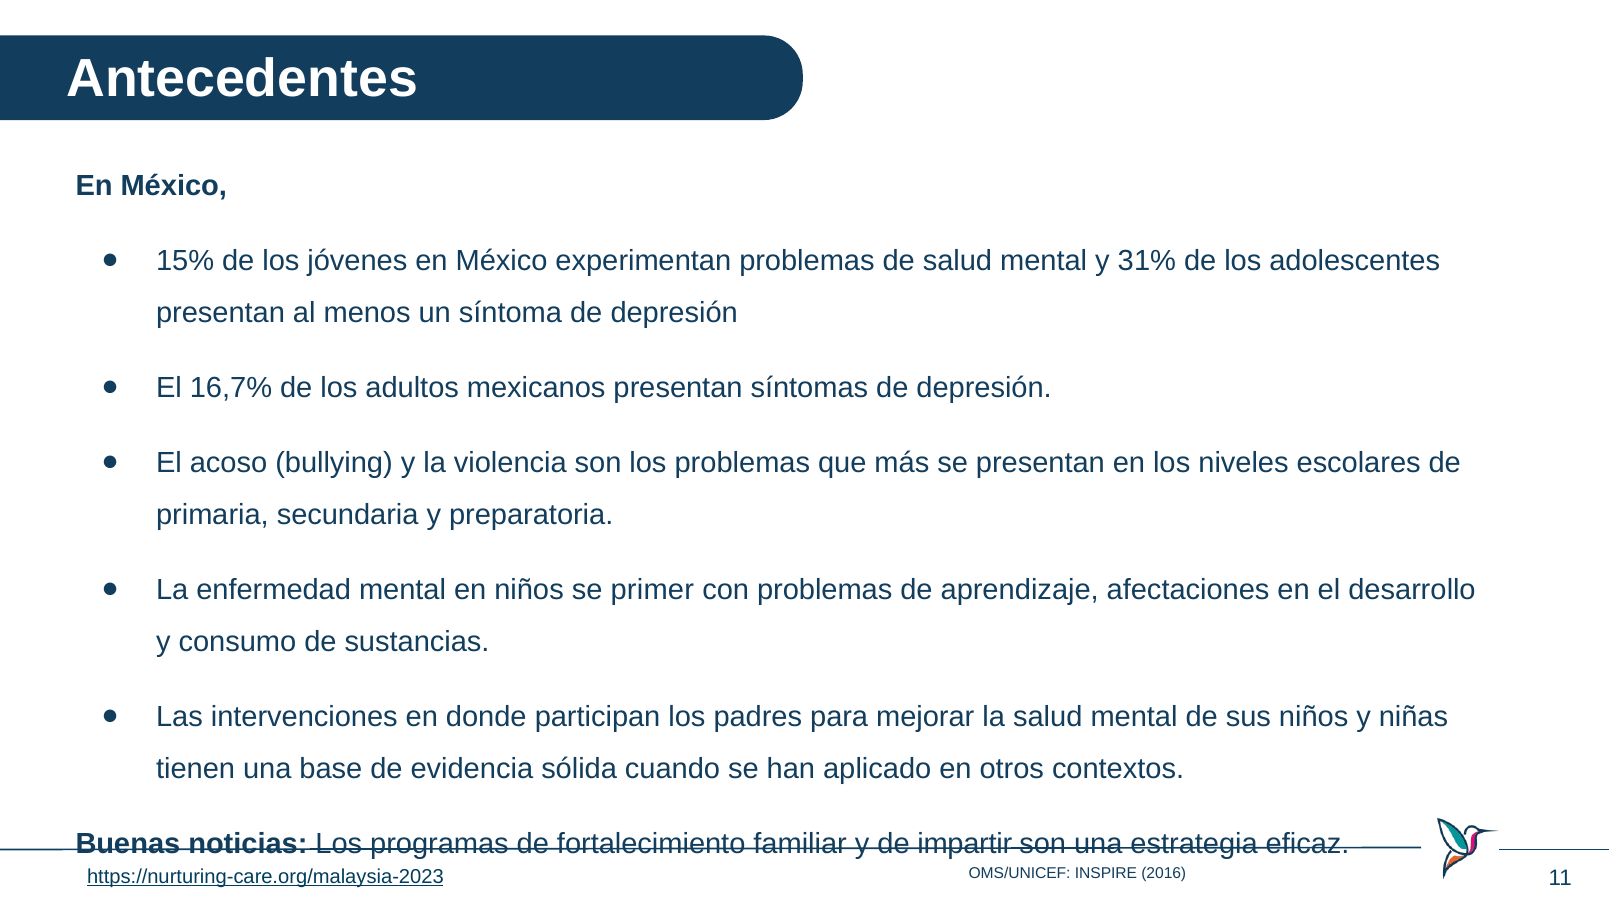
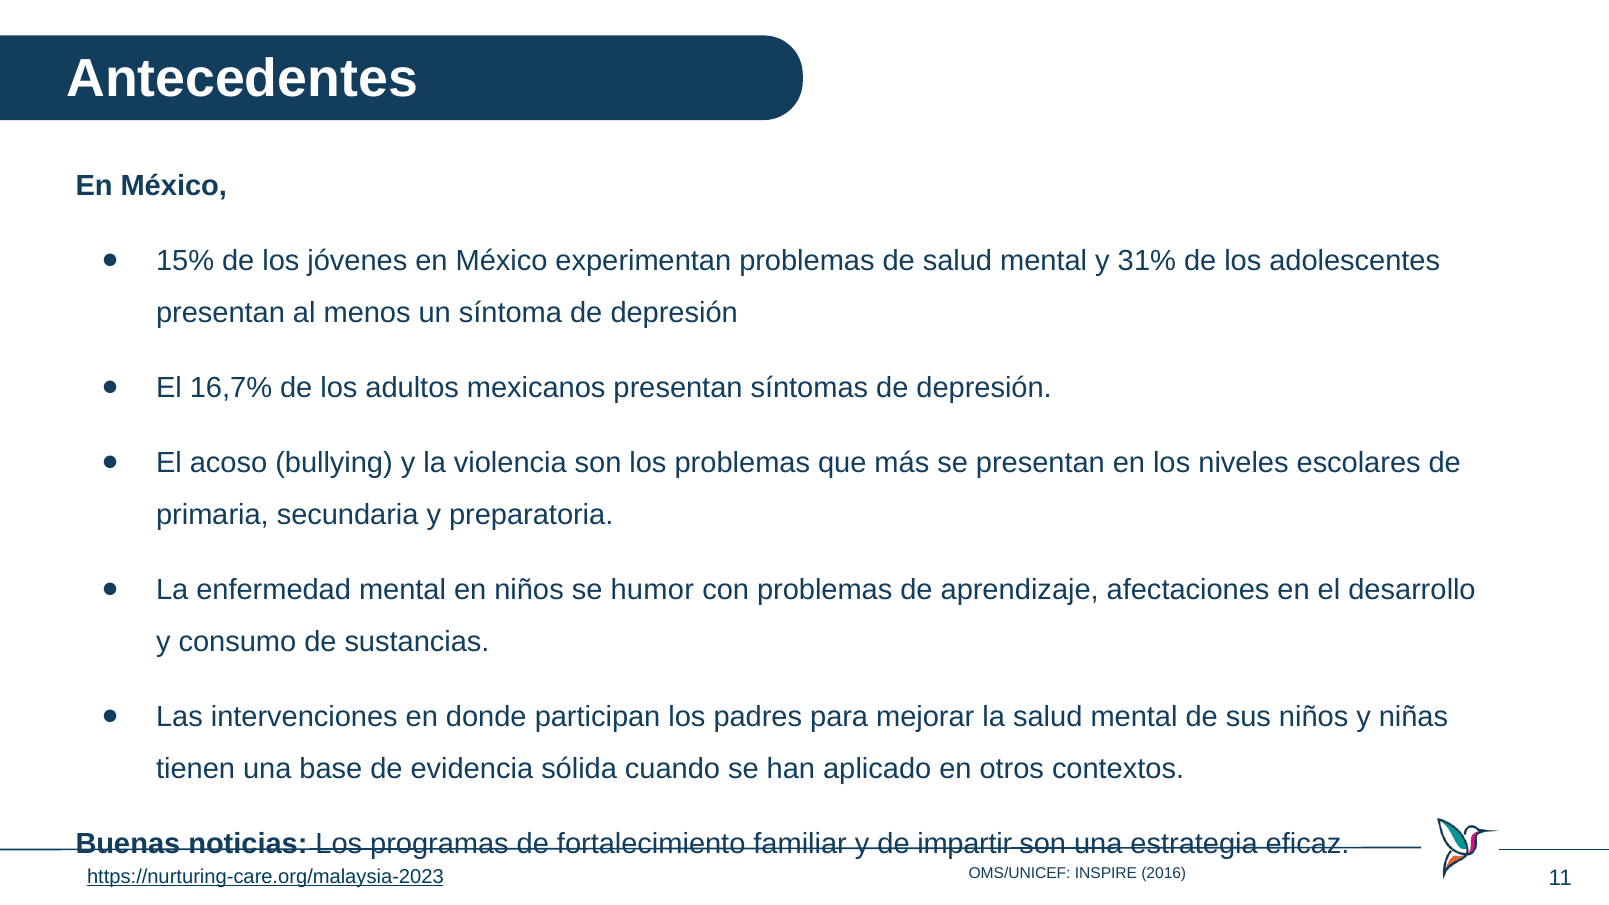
primer: primer -> humor (652, 590)
